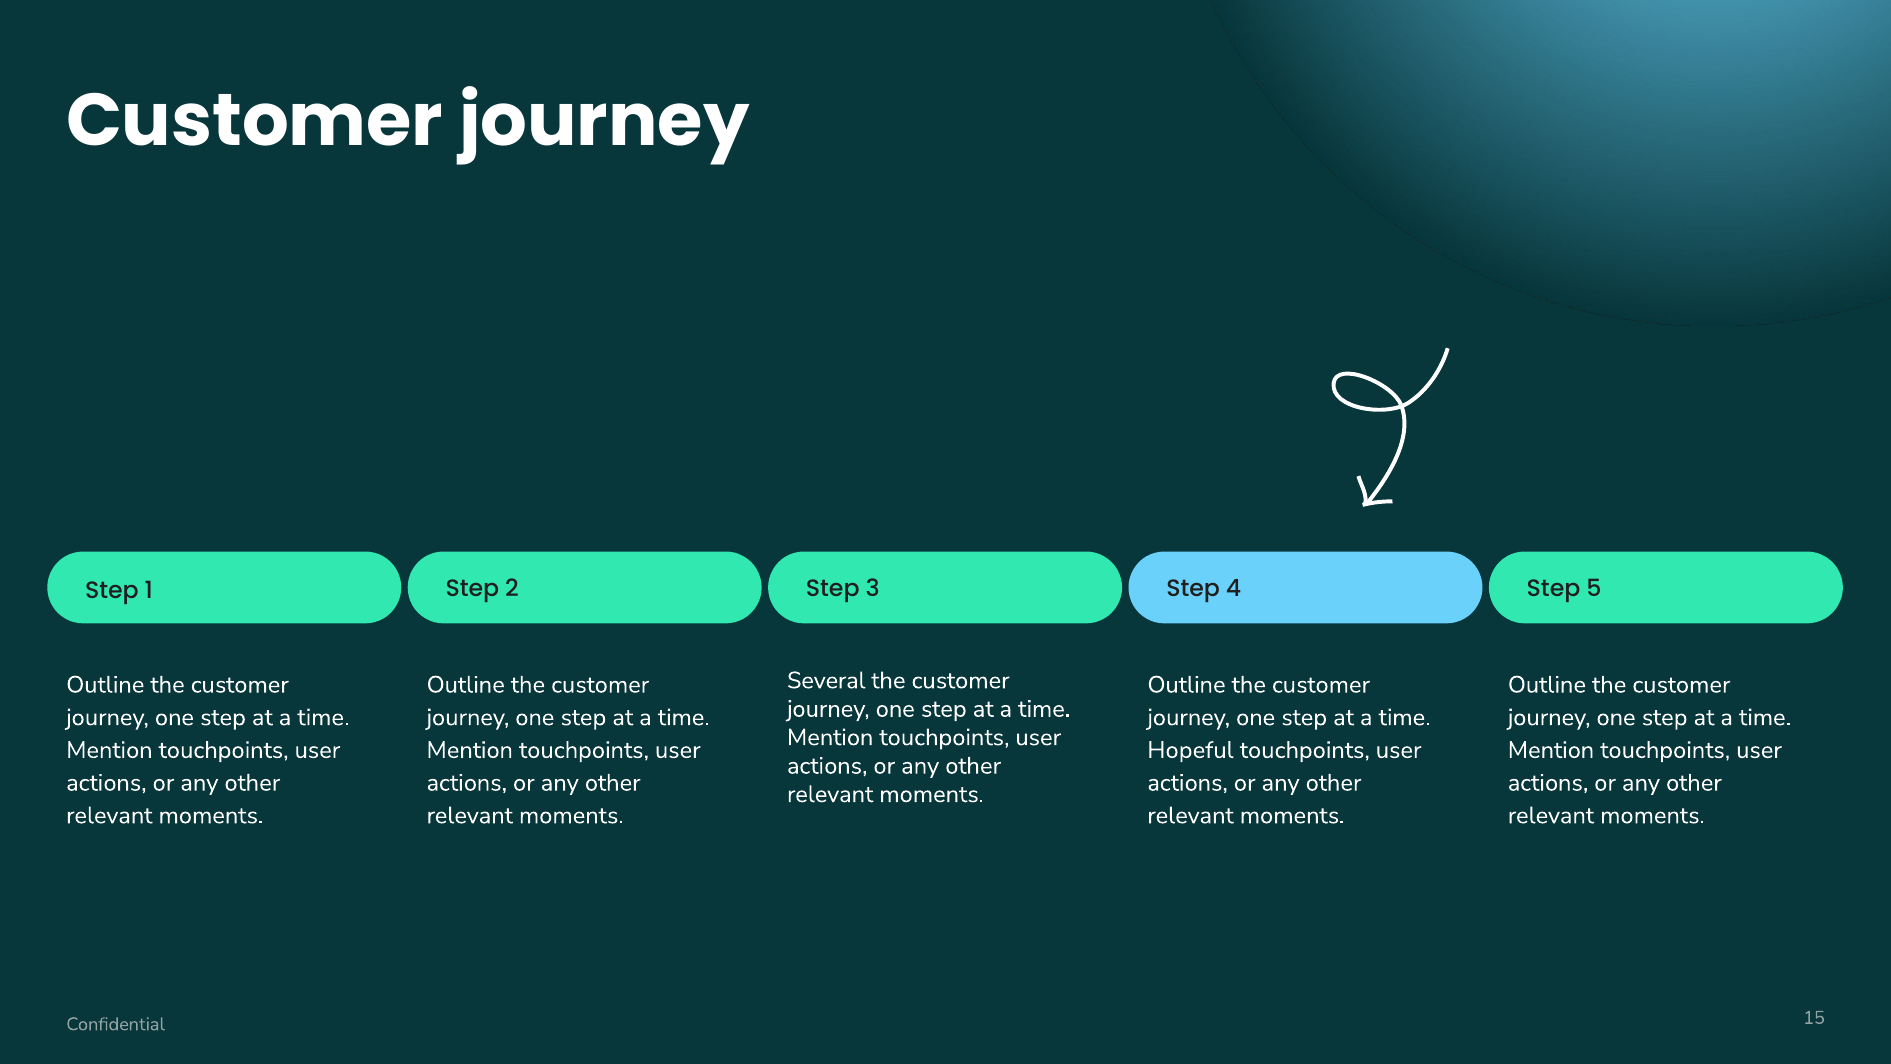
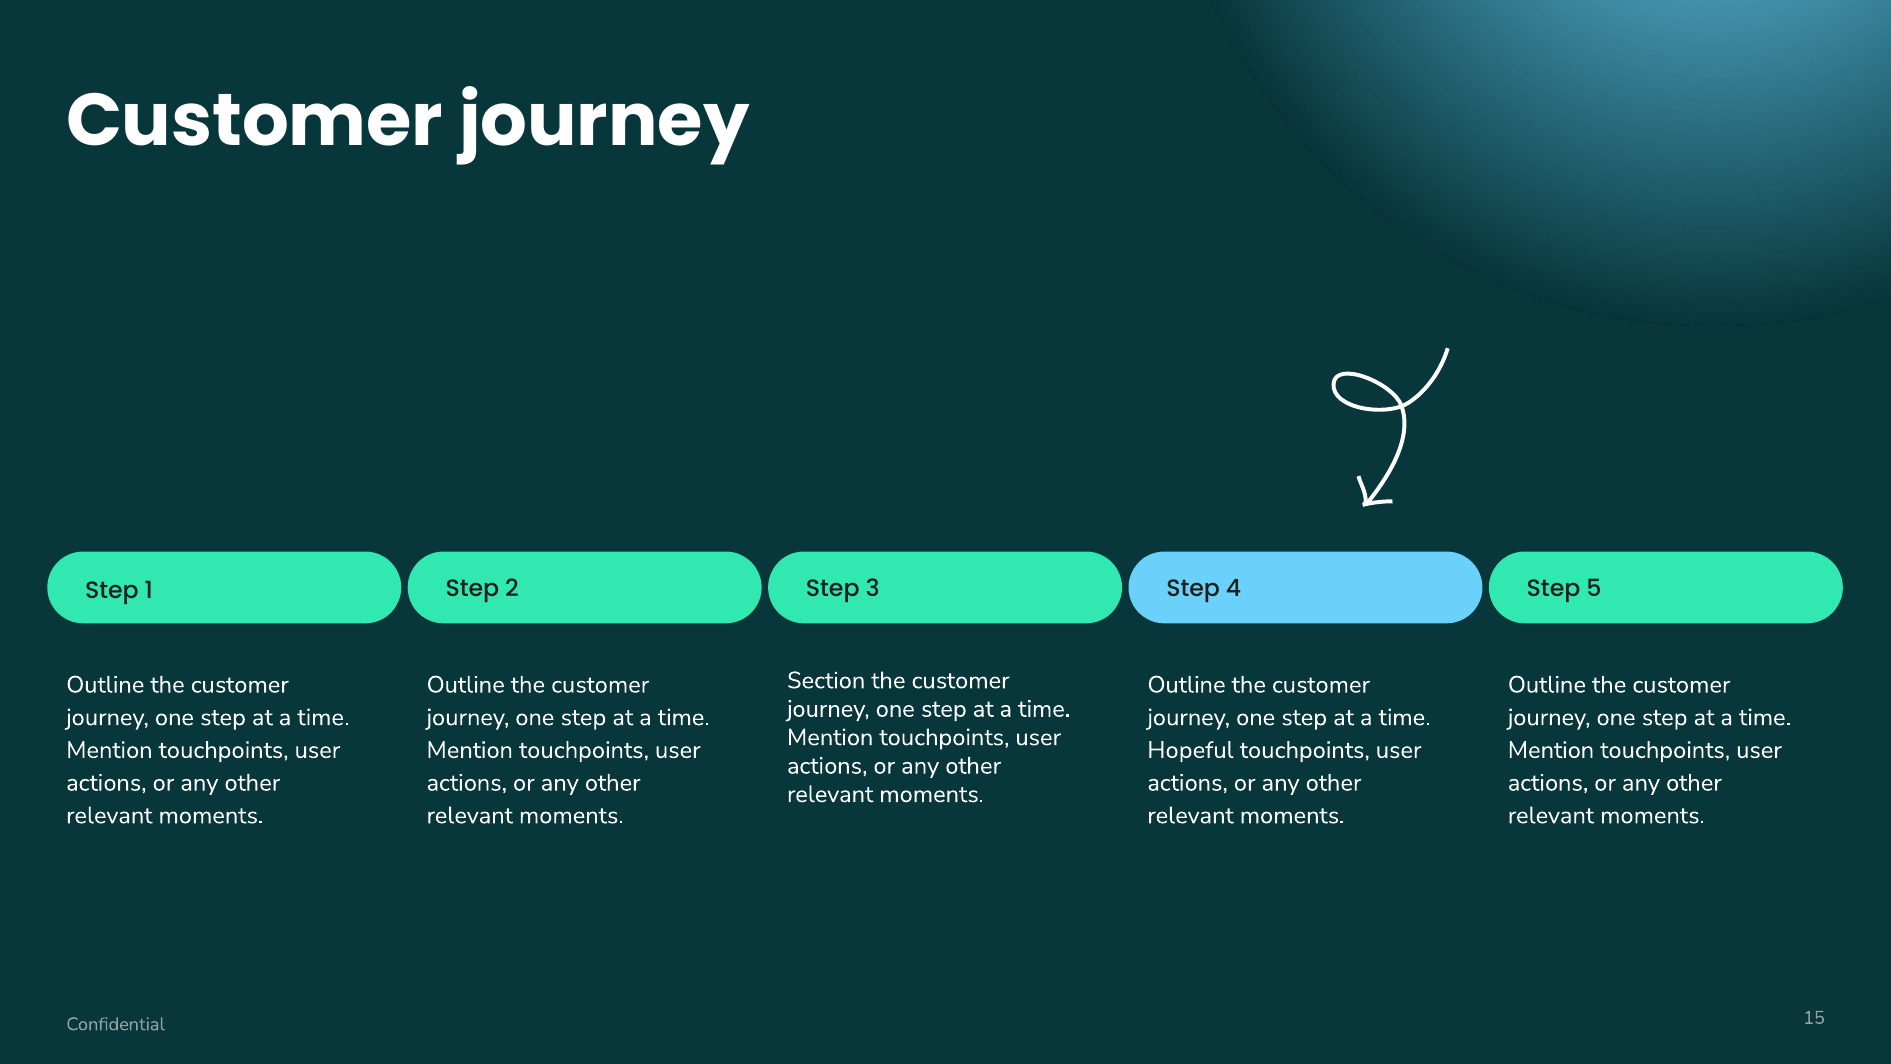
Several: Several -> Section (826, 680)
